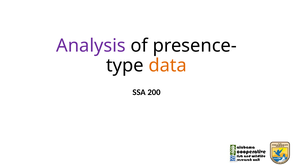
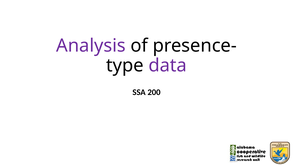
data colour: orange -> purple (168, 65)
